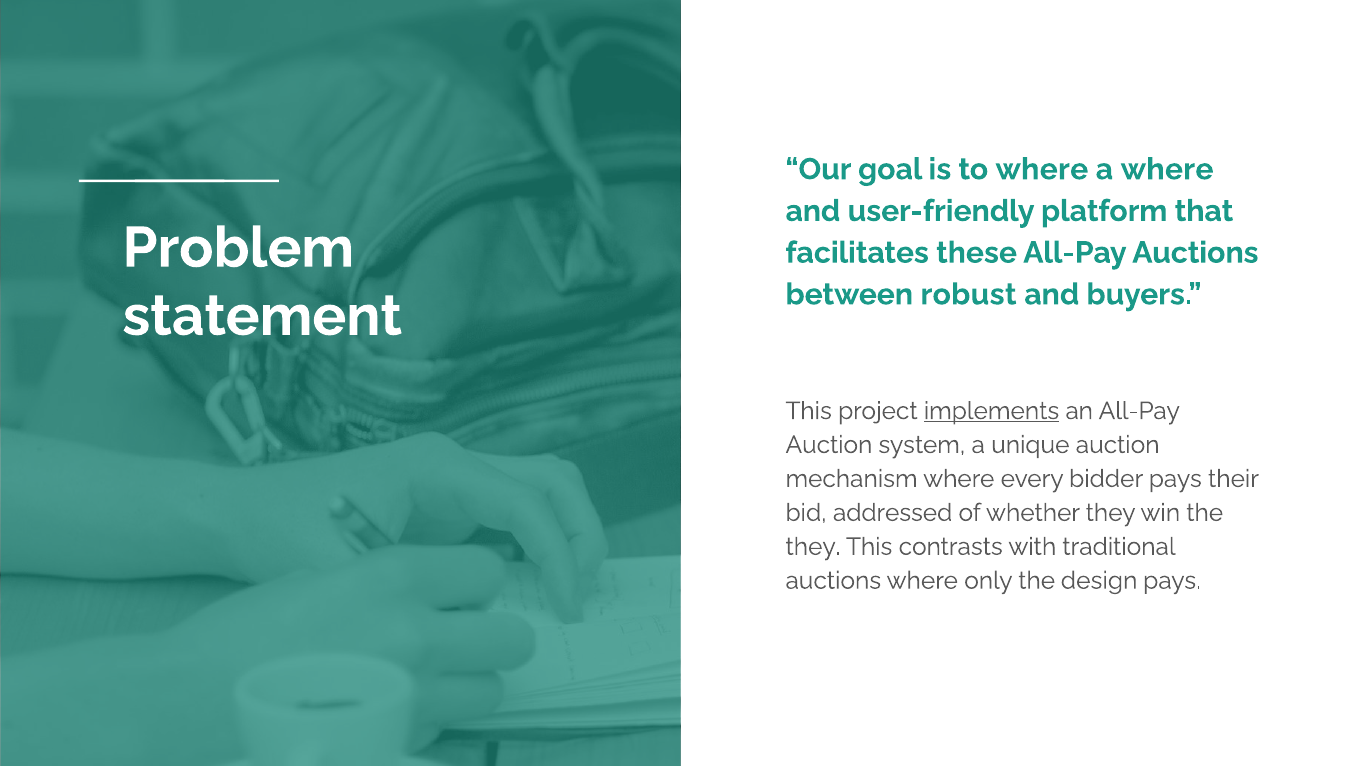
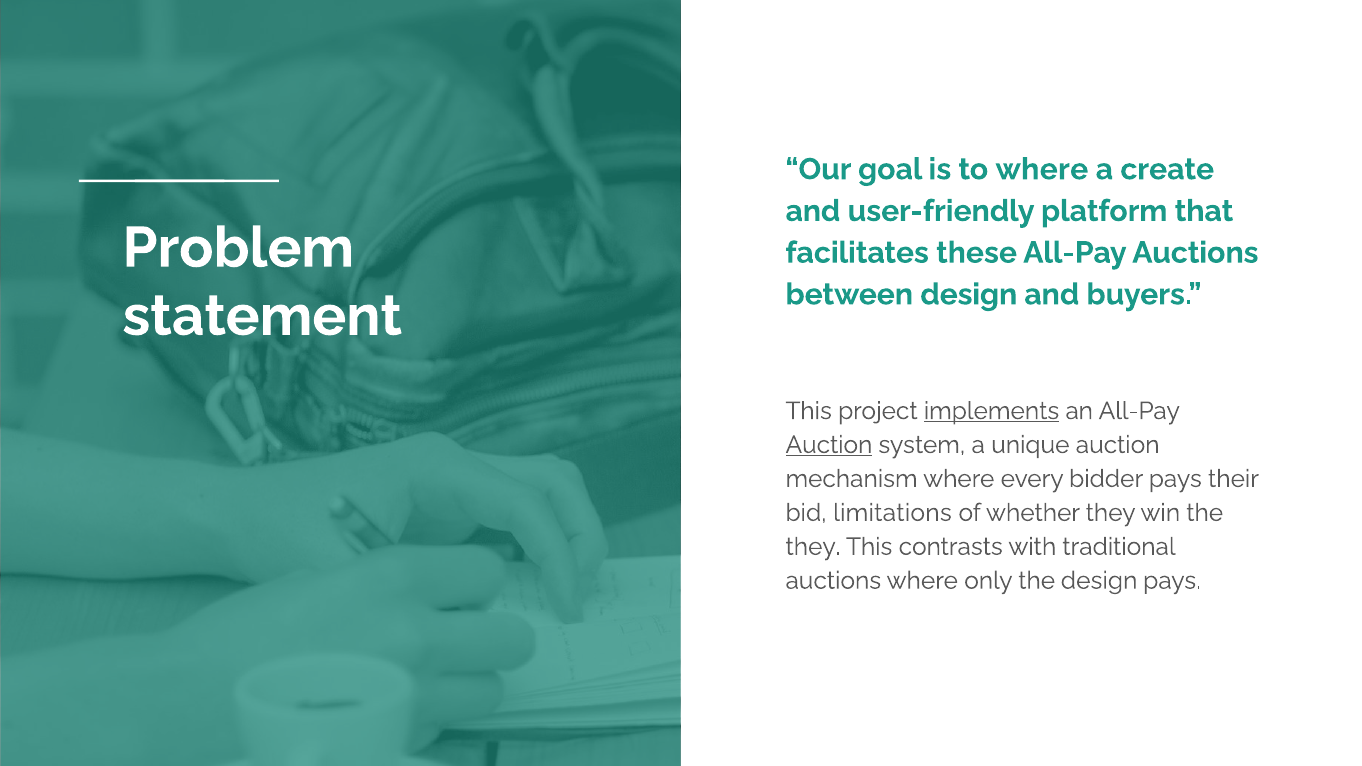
a where: where -> create (1167, 169)
between robust: robust -> design (969, 294)
Auction underline: none -> present (829, 445)
addressed: addressed -> limitations (892, 513)
